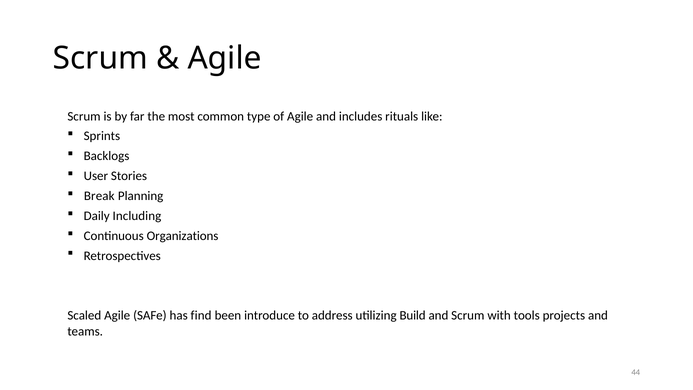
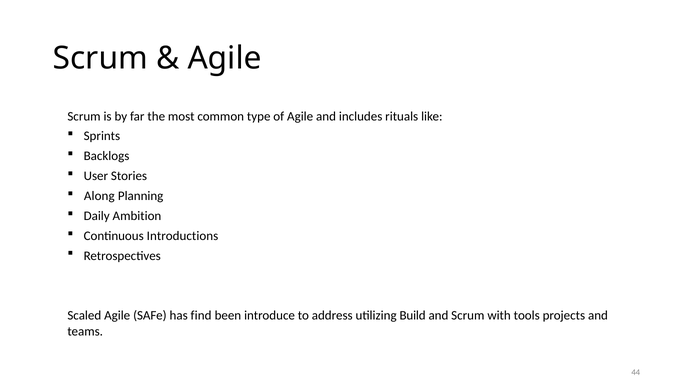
Break: Break -> Along (99, 196)
Including: Including -> Ambition (137, 216)
Organizations: Organizations -> Introductions (182, 236)
